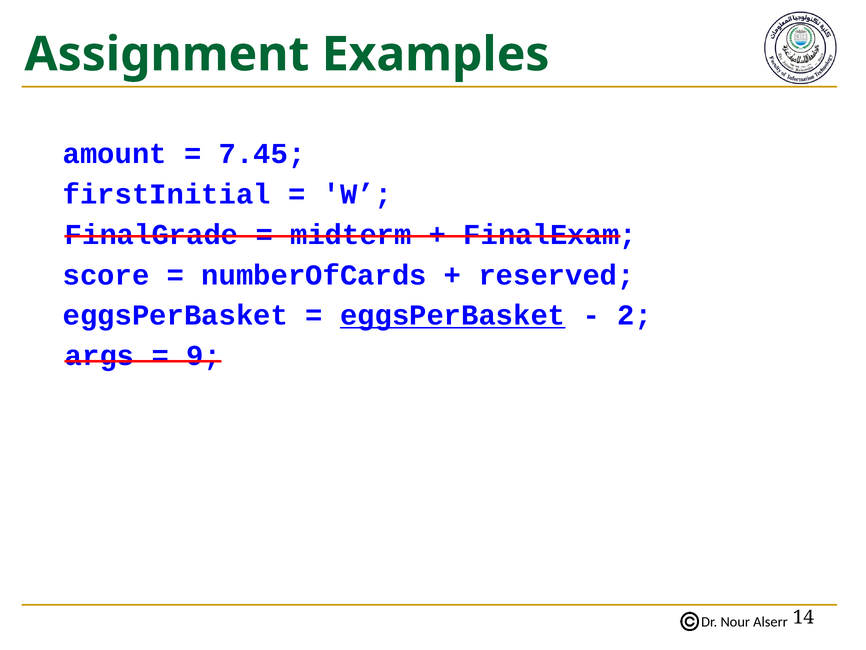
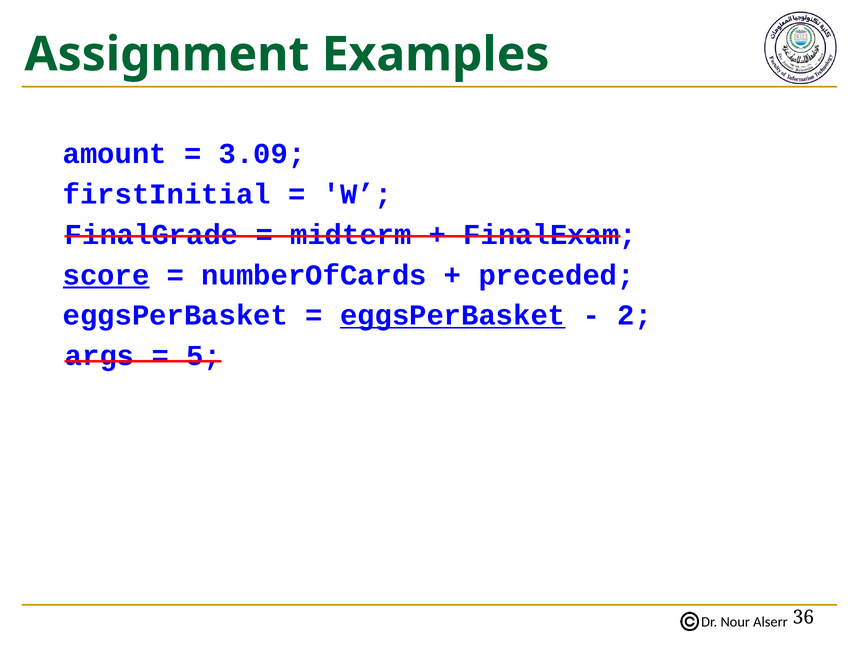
7.45: 7.45 -> 3.09 (262, 154)
score underline: none -> present (106, 275)
reserved: reserved -> preceded (557, 275)
9: 9 -> 5 (204, 356)
14: 14 -> 36 (803, 617)
